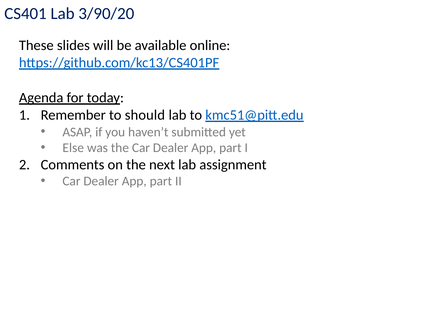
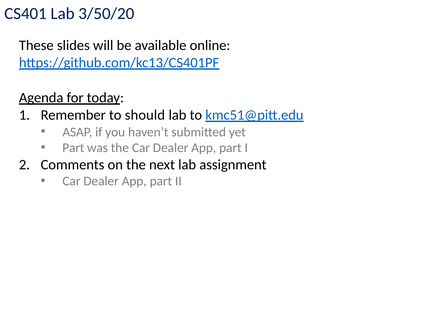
3/90/20: 3/90/20 -> 3/50/20 (106, 13)
Else: Else -> Part (73, 148)
